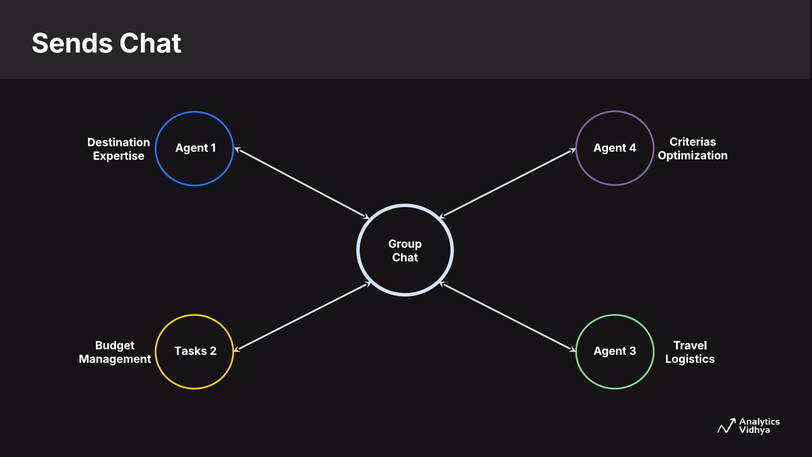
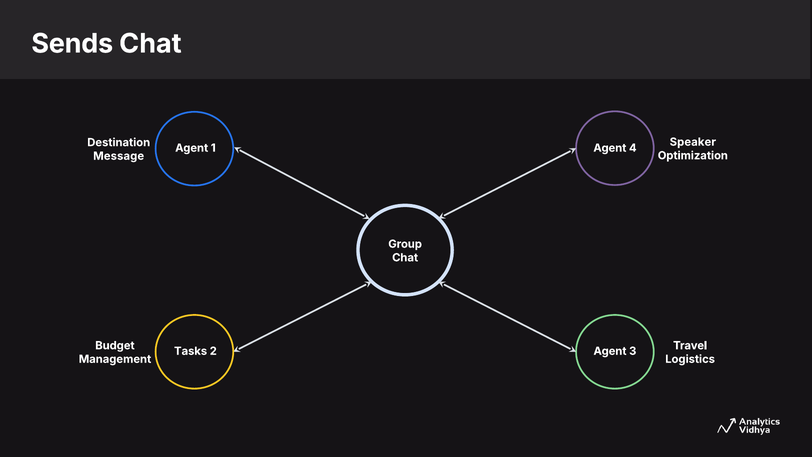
Criterias: Criterias -> Speaker (693, 142)
Expertise: Expertise -> Message (119, 156)
